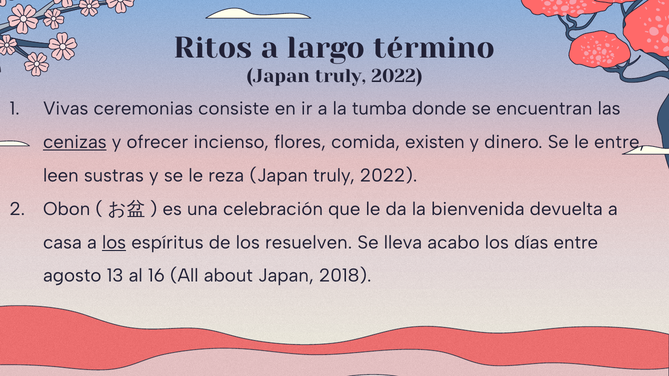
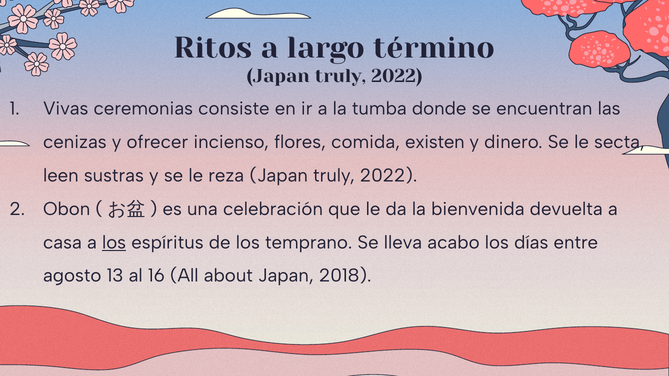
cenizas underline: present -> none (75, 142)
le entre: entre -> secta (619, 142)
resuelven: resuelven -> temprano (309, 243)
